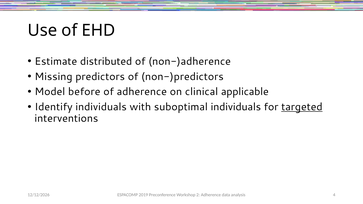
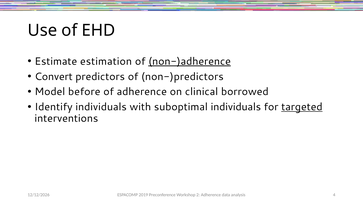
distributed: distributed -> estimation (106, 61)
non-)adherence underline: none -> present (190, 61)
Missing: Missing -> Convert (54, 77)
applicable: applicable -> borrowed (245, 92)
